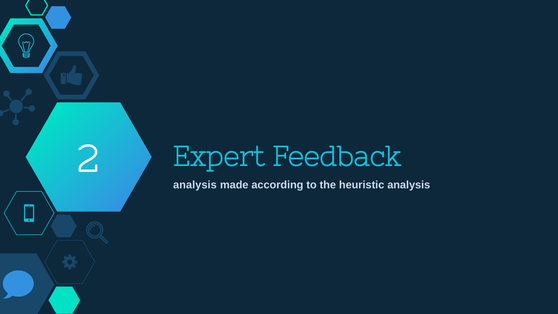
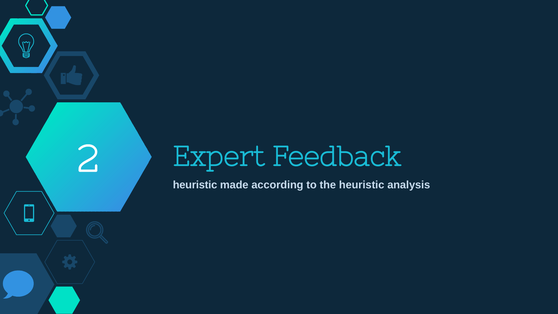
analysis: analysis -> heuristic (195, 185)
